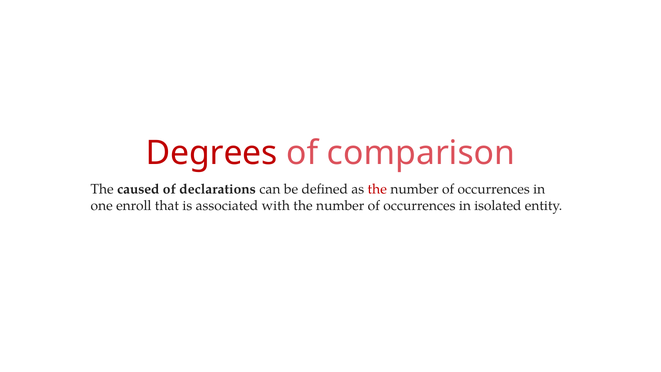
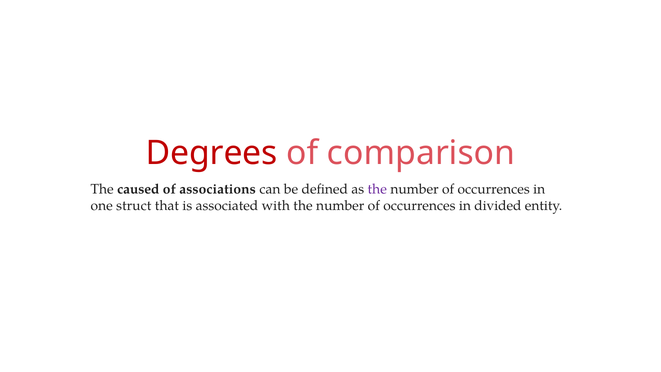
declarations: declarations -> associations (218, 189)
the colour: red -> purple (377, 189)
enroll: enroll -> struct (134, 206)
isolated: isolated -> divided (498, 206)
